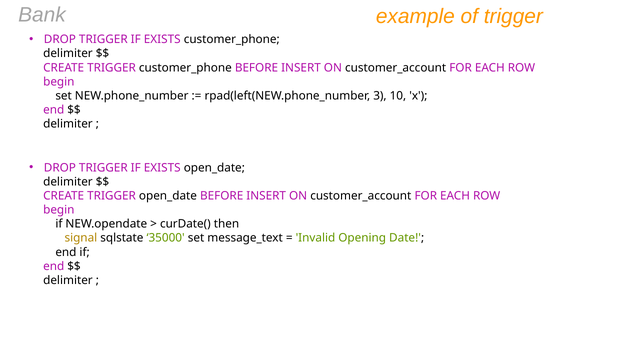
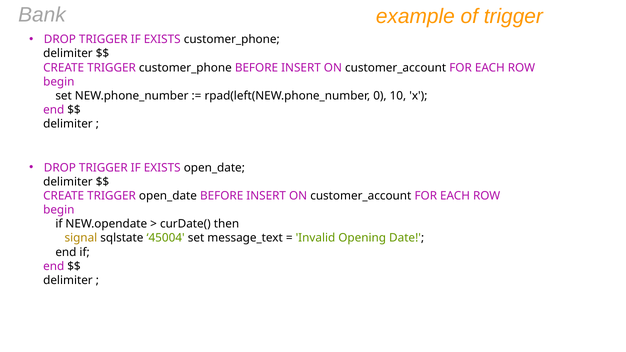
3: 3 -> 0 (380, 96)
35000: 35000 -> 45004 (166, 238)
